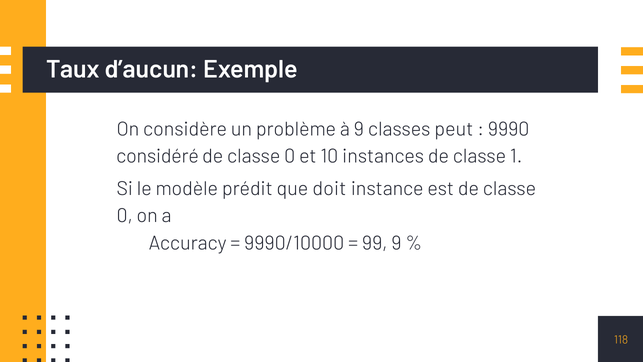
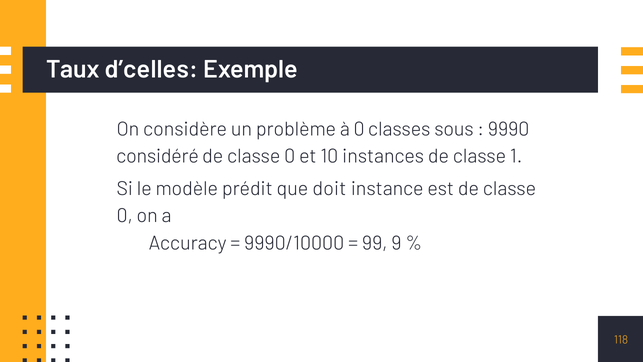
d’aucun: d’aucun -> d’celles (151, 70)
à 9: 9 -> 0 (359, 129)
peut: peut -> sous (454, 129)
